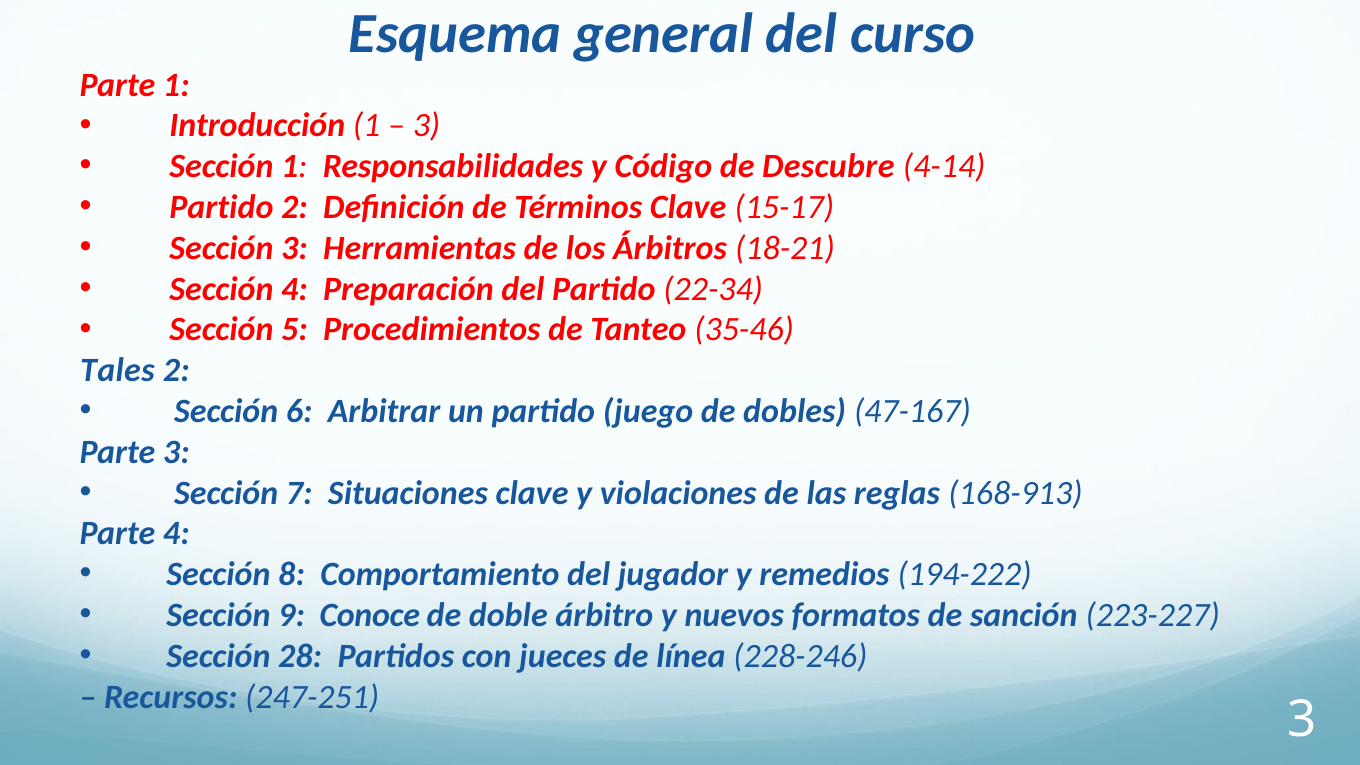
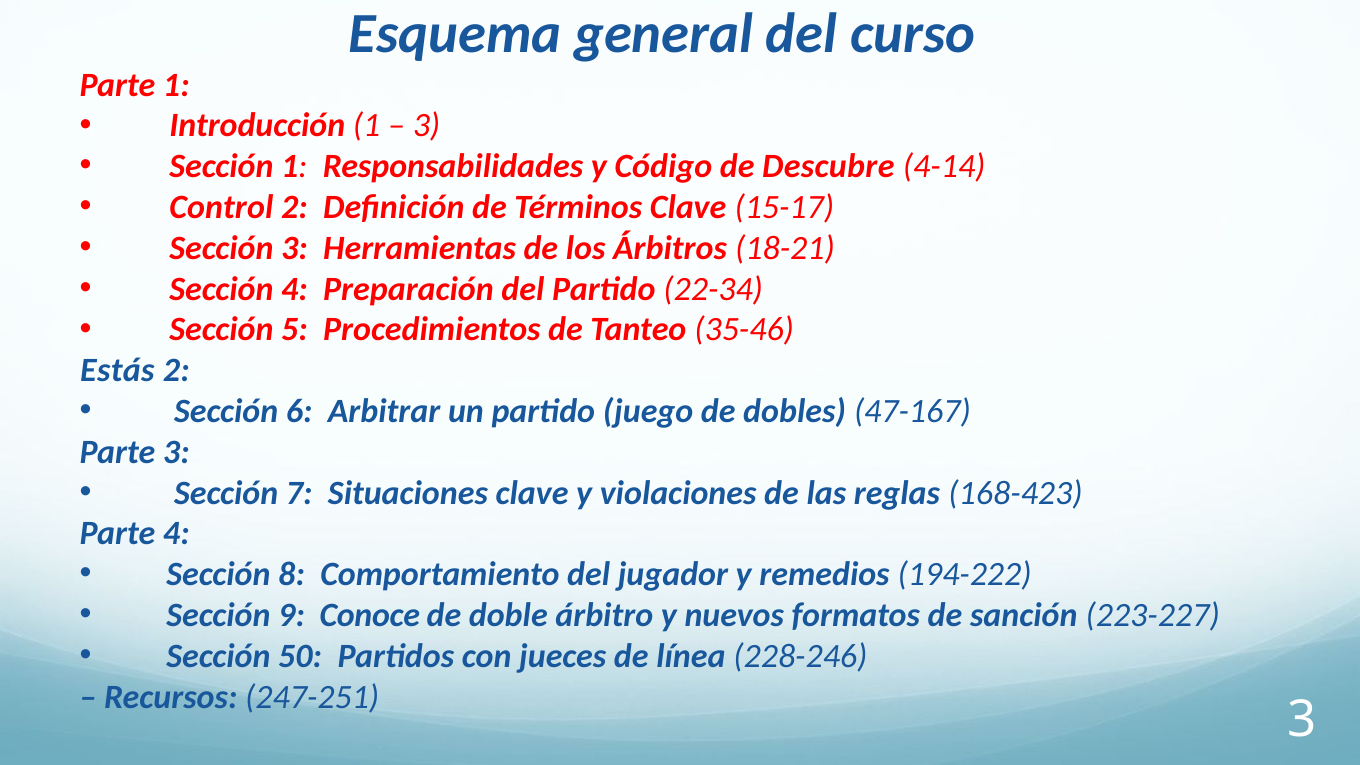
Partido: Partido -> Control (221, 207)
Tales: Tales -> Estás (117, 370)
168-913: 168-913 -> 168-423 (1016, 493)
28: 28 -> 50 (300, 656)
